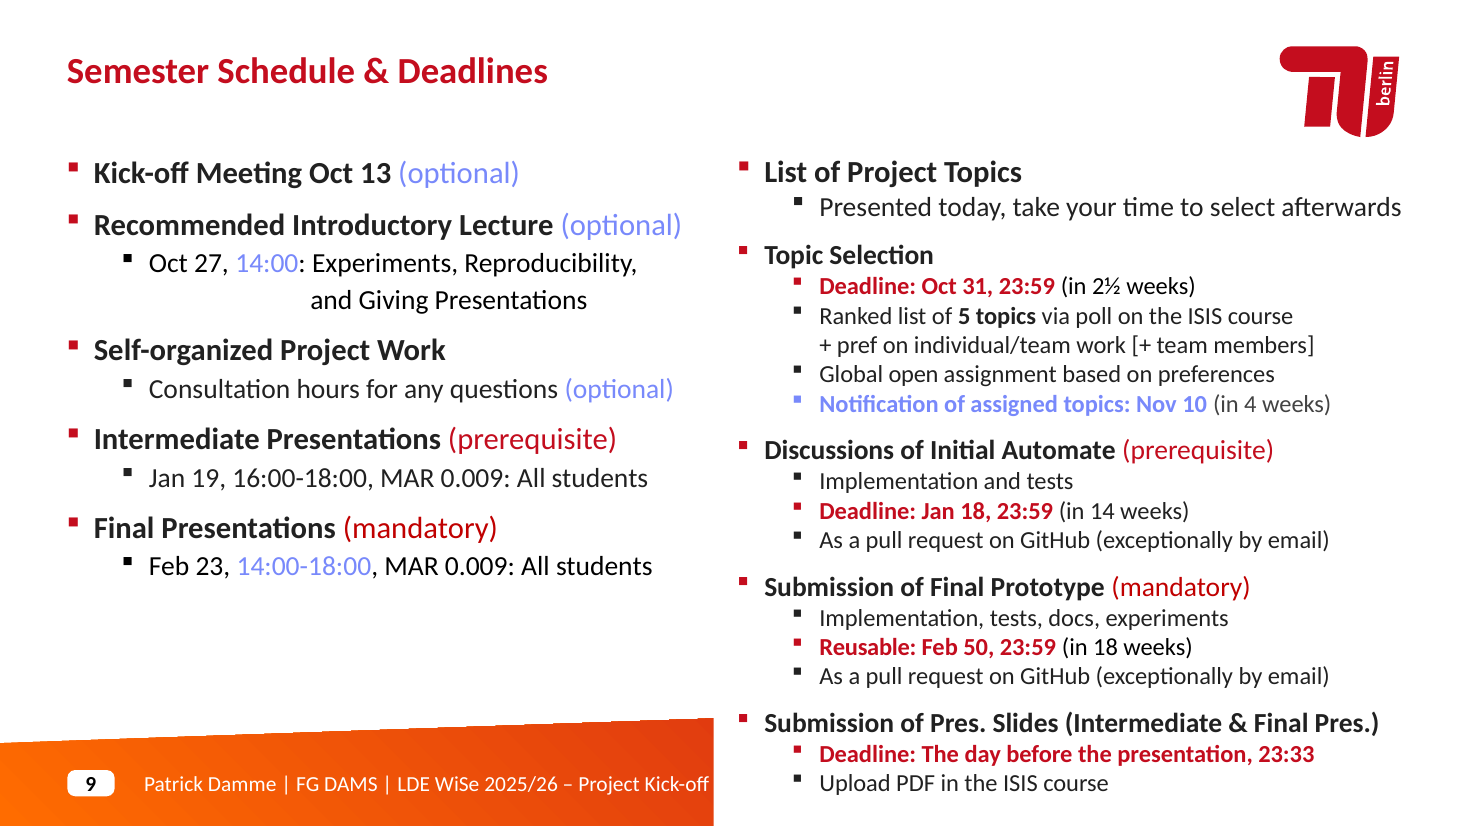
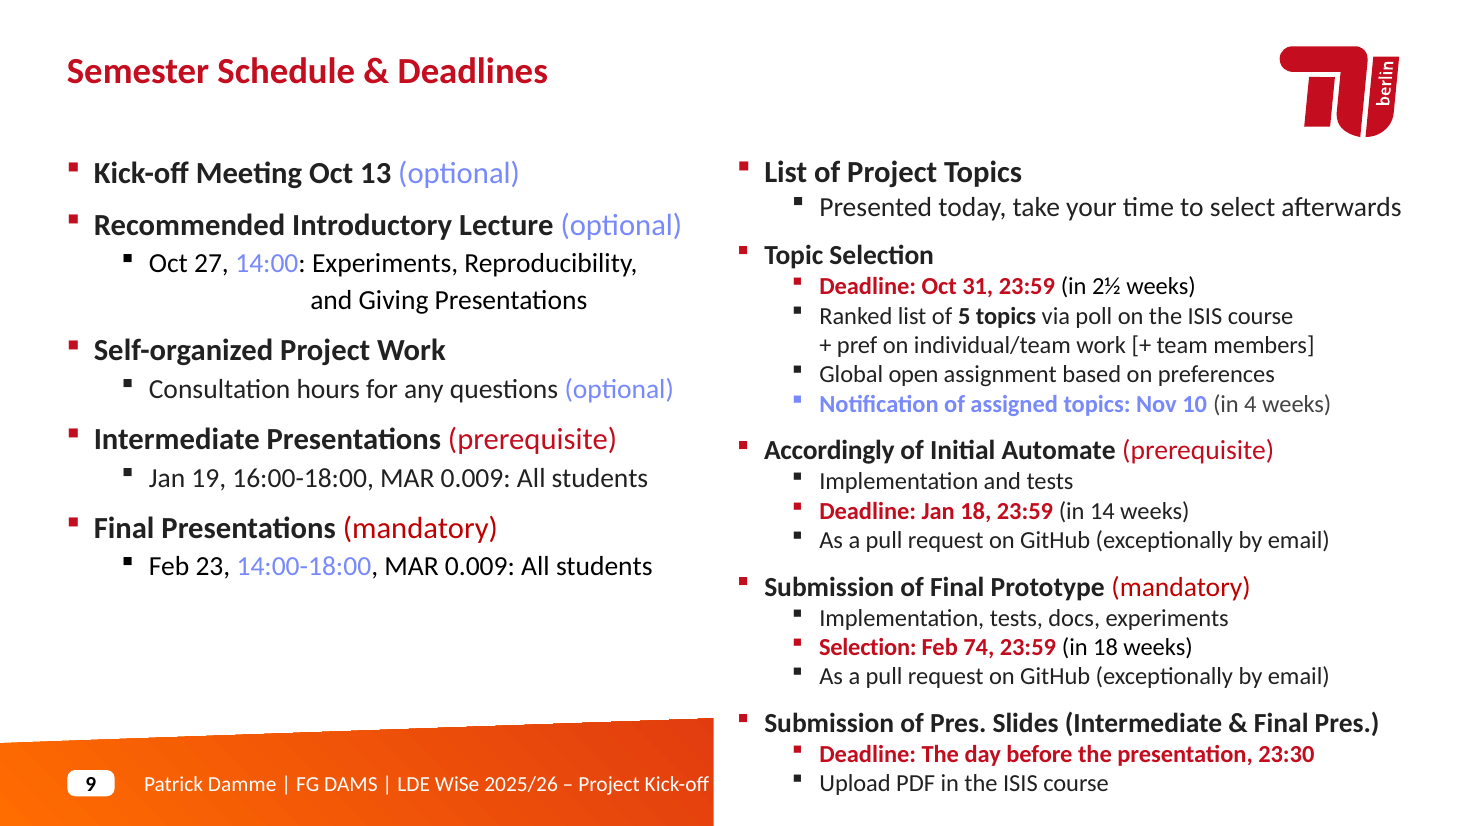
Discussions: Discussions -> Accordingly (829, 451)
Reusable: Reusable -> Selection (868, 648)
50: 50 -> 74 (979, 648)
23:33: 23:33 -> 23:30 (1286, 755)
